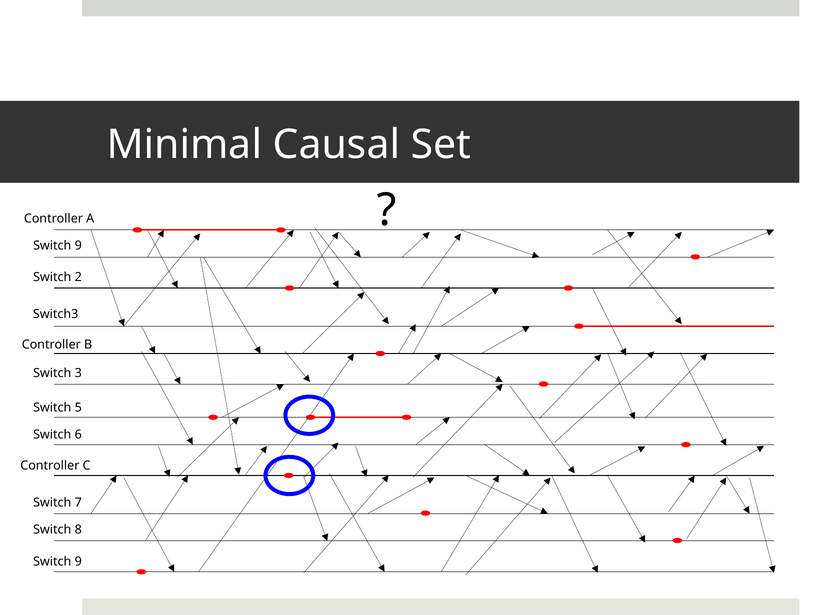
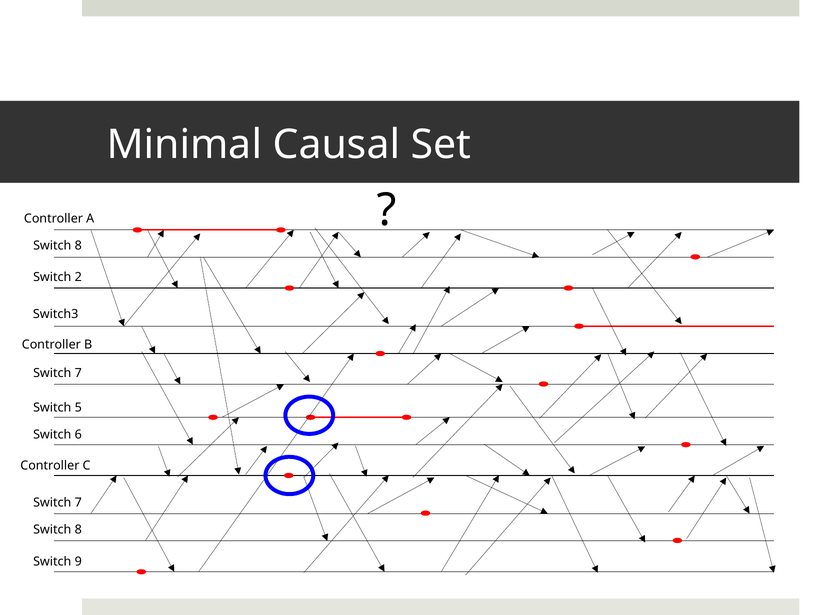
9: 9 -> 8 (78, 246)
3: 3 -> 7 (78, 373)
